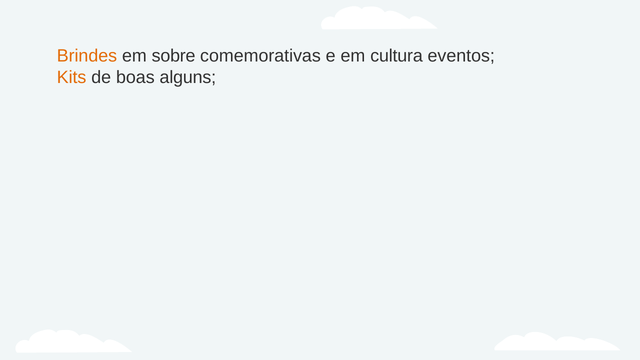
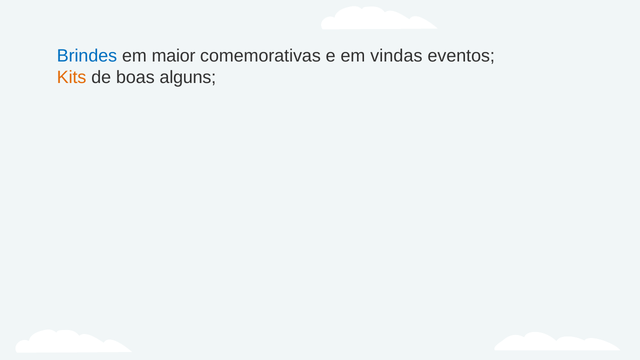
Brindes colour: orange -> blue (87, 56)
sobre: sobre -> maior (174, 56)
cultura: cultura -> vindas (396, 56)
